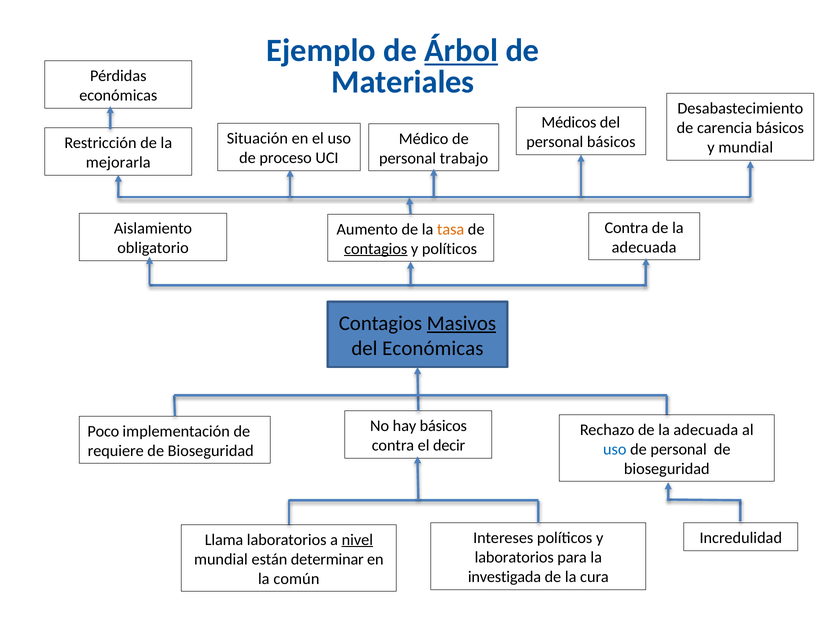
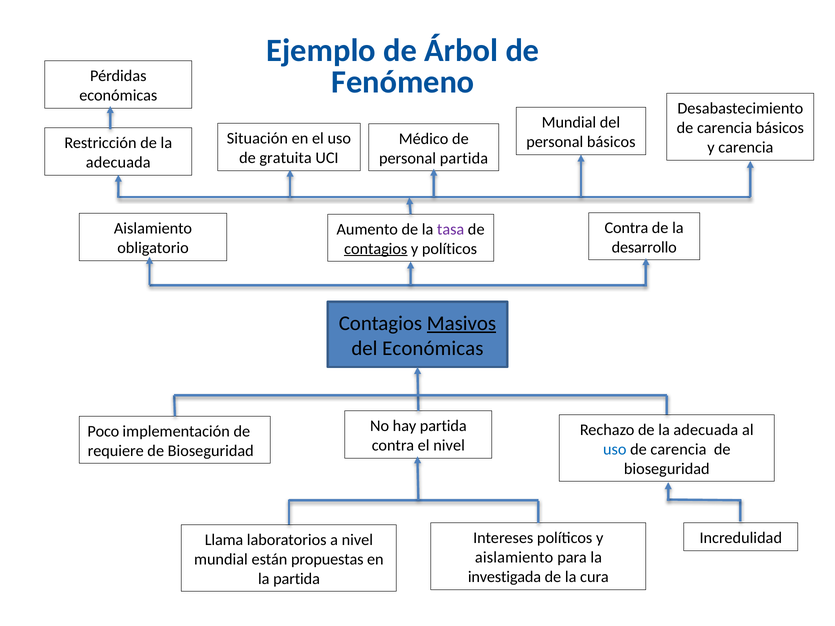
Árbol underline: present -> none (461, 51)
Materiales: Materiales -> Fenómeno (403, 82)
Médicos: Médicos -> Mundial (569, 122)
y mundial: mundial -> carencia (746, 147)
proceso: proceso -> gratuita (286, 158)
personal trabajo: trabajo -> partida (464, 158)
mejorarla: mejorarla -> adecuada (118, 163)
tasa colour: orange -> purple (451, 229)
adecuada: adecuada -> desarrollo (644, 247)
hay básicos: básicos -> partida (443, 426)
el decir: decir -> nivel (449, 446)
personal: personal -> carencia (678, 449)
nivel underline: present -> none (357, 540)
laboratorios: laboratorios -> aislamiento (514, 558)
determinar: determinar -> propuestas (327, 559)
la común: común -> partida (297, 579)
